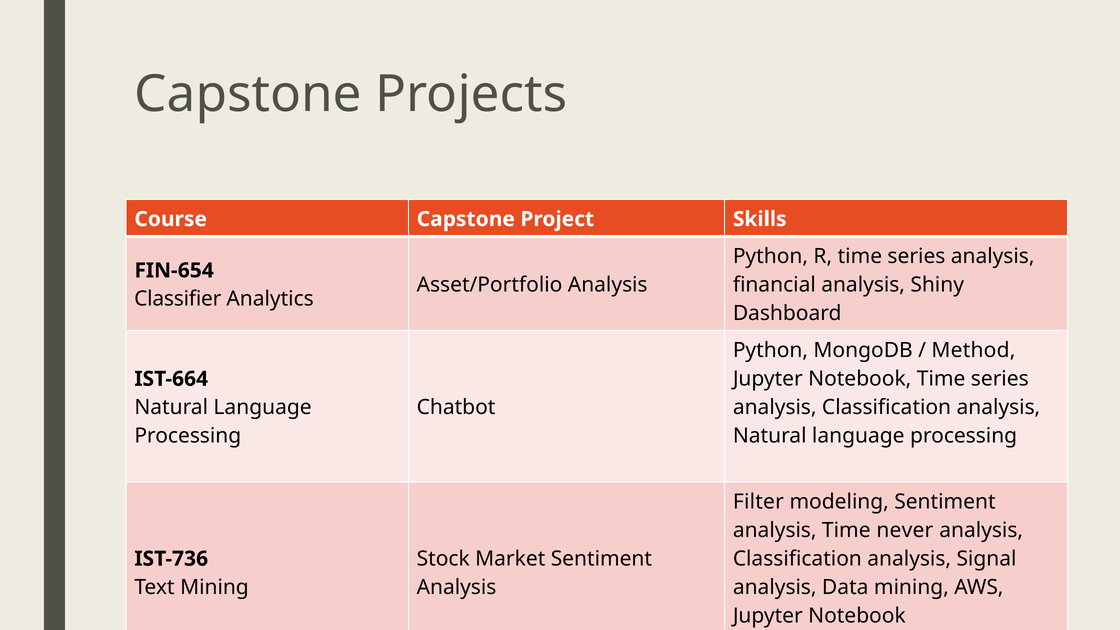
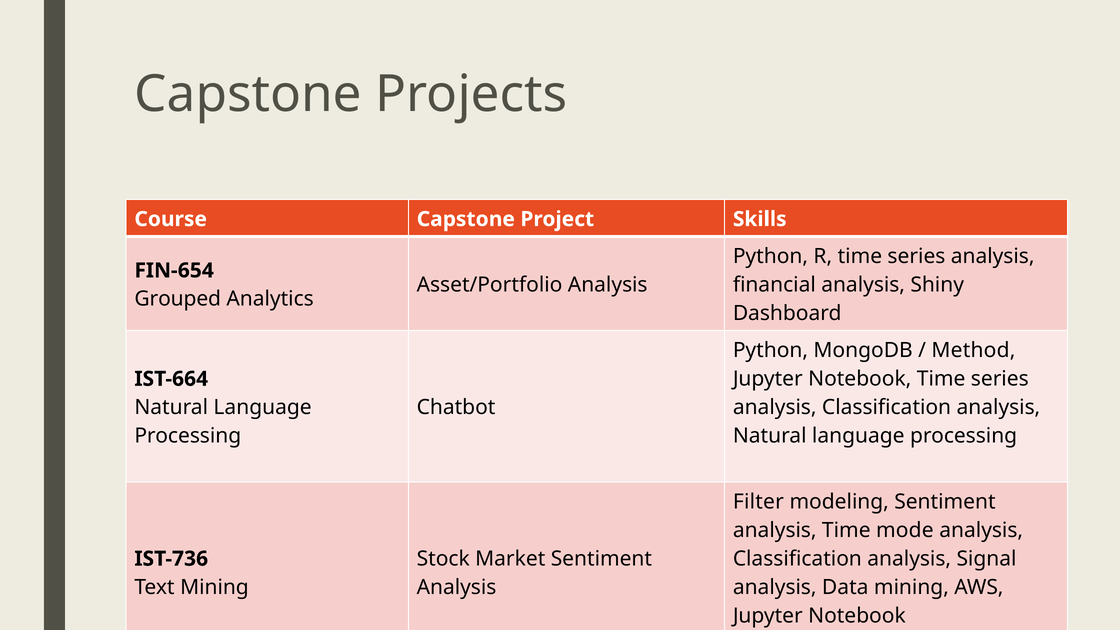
Classifier: Classifier -> Grouped (178, 299)
never: never -> mode (905, 530)
